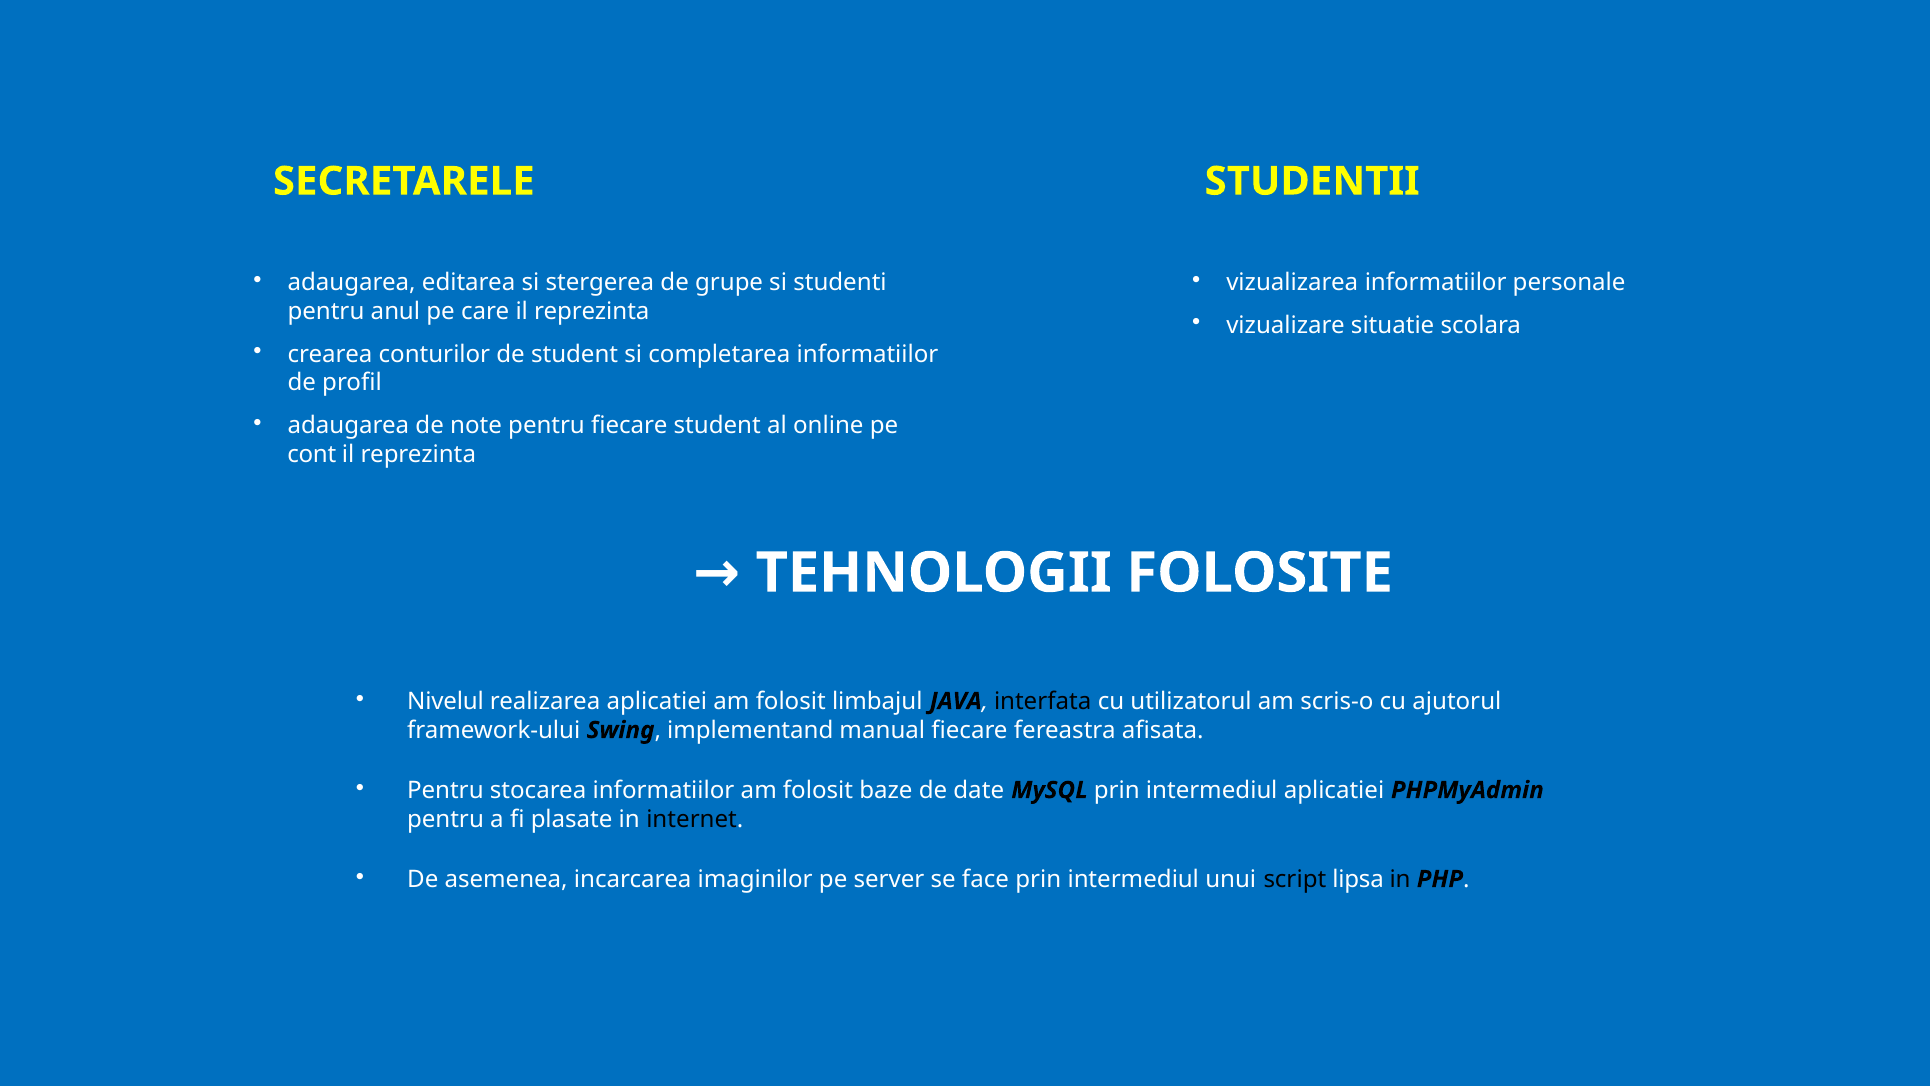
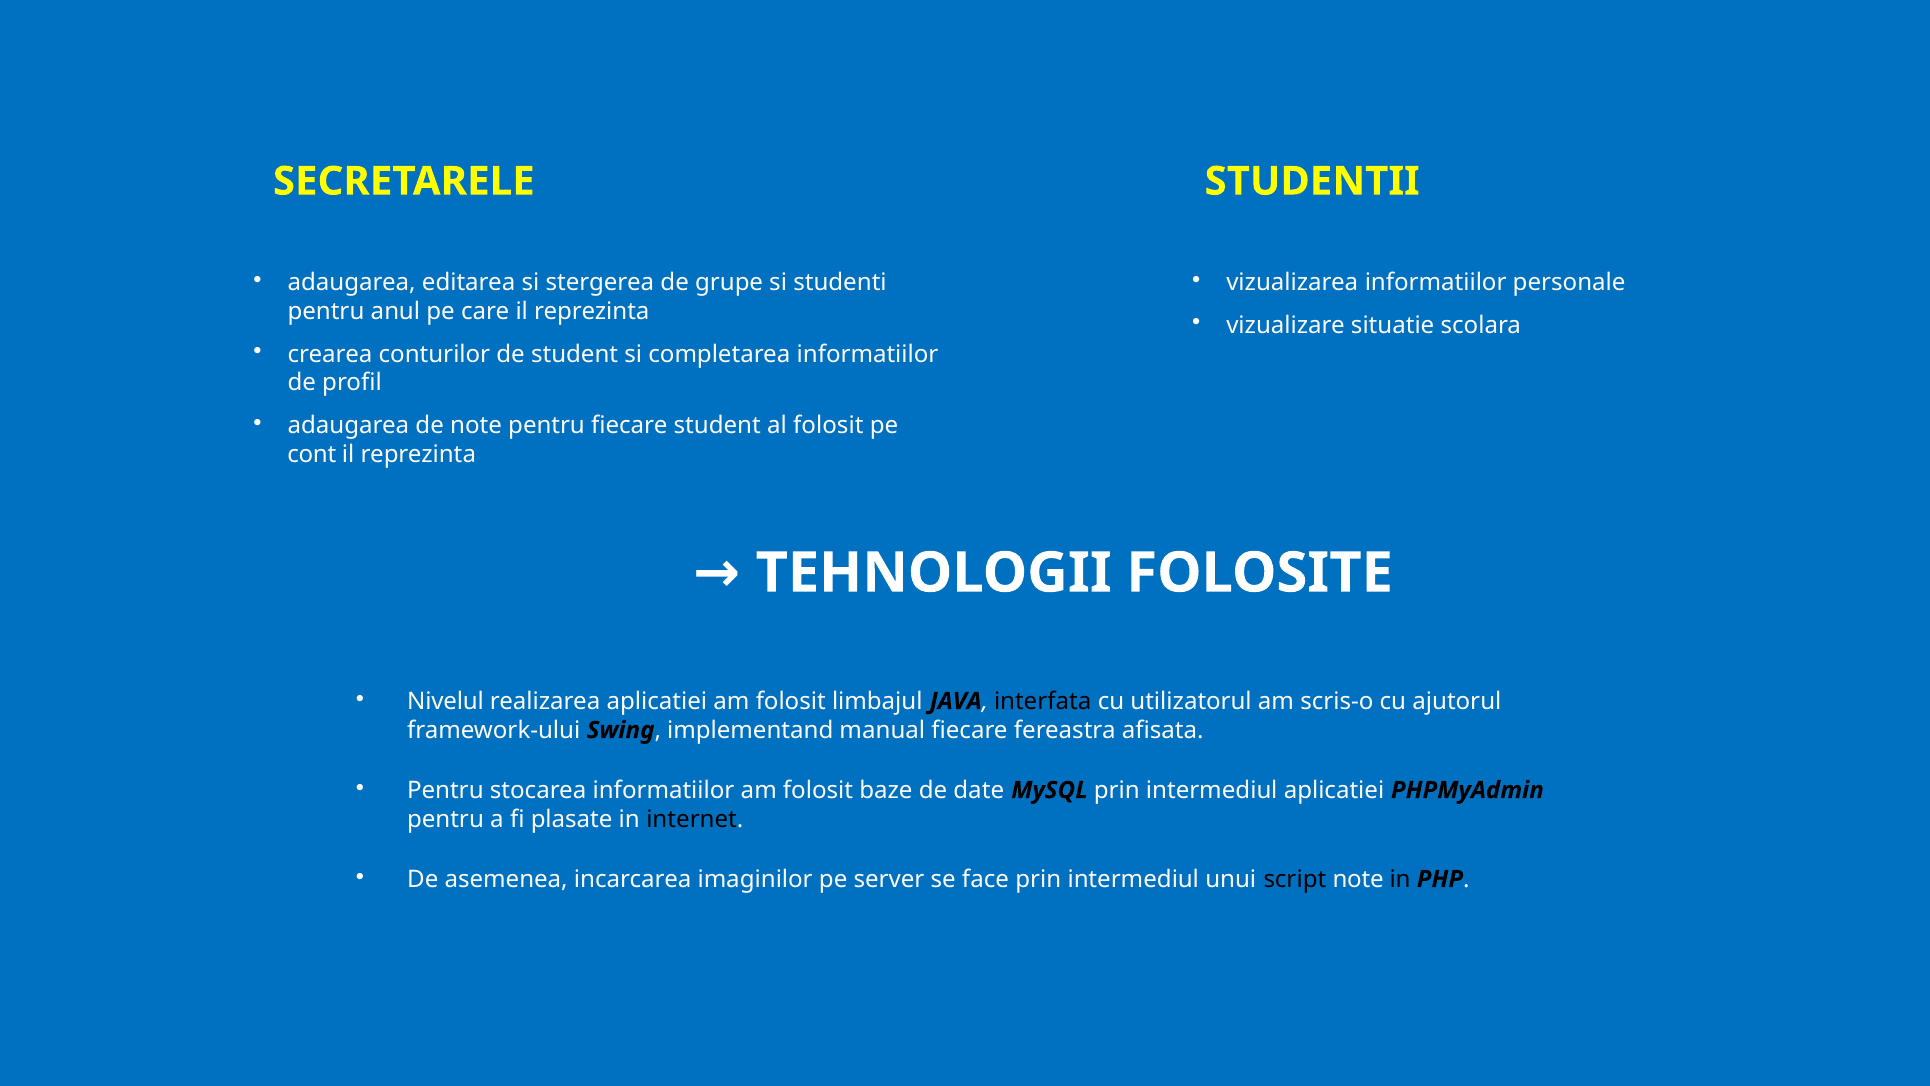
al online: online -> folosit (828, 425)
script lipsa: lipsa -> note (1358, 879)
